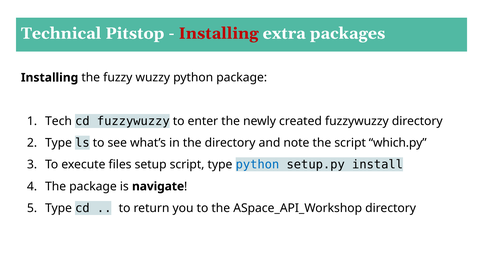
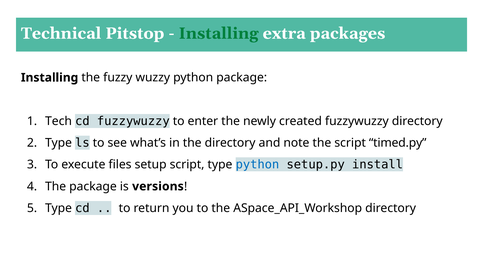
Installing colour: red -> green (219, 33)
which.py: which.py -> timed.py (398, 143)
navigate: navigate -> versions (158, 187)
